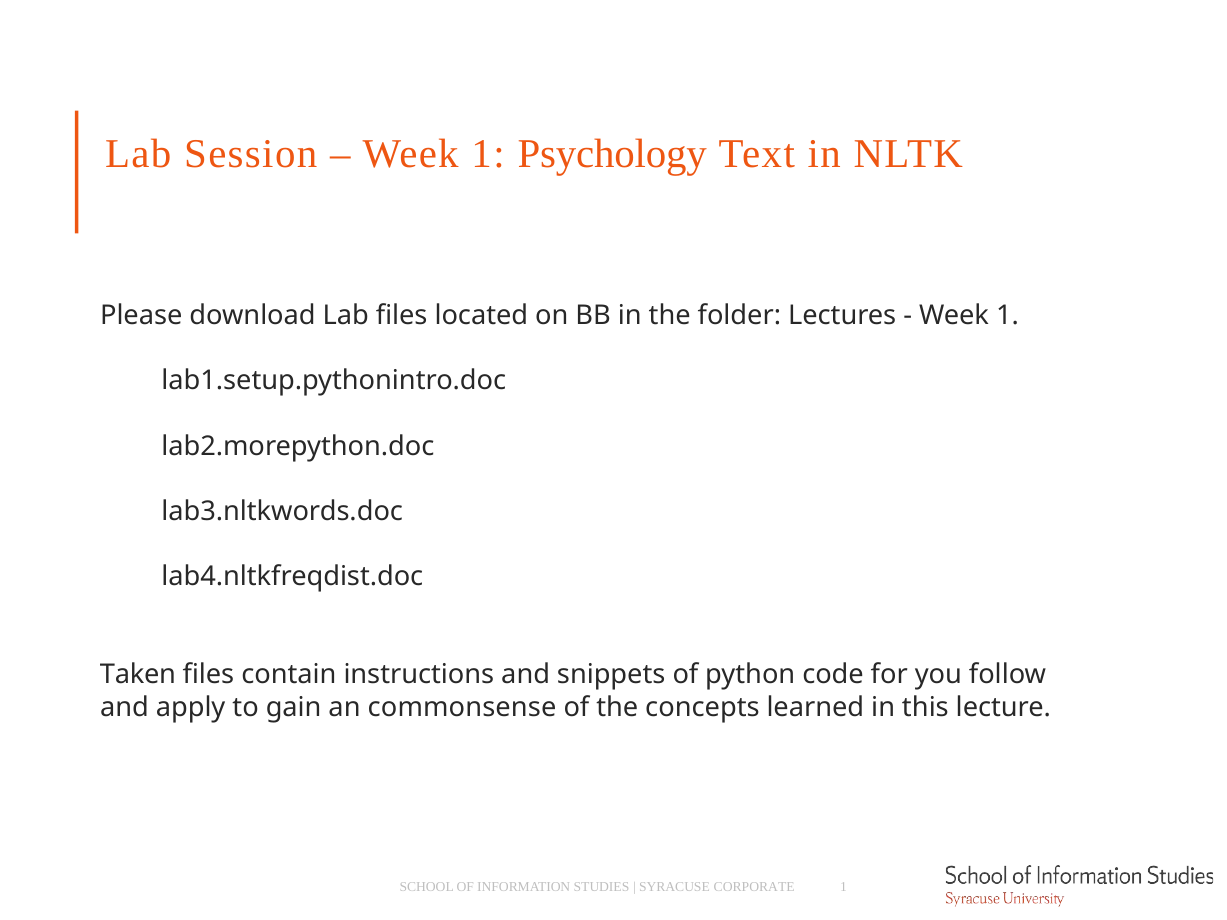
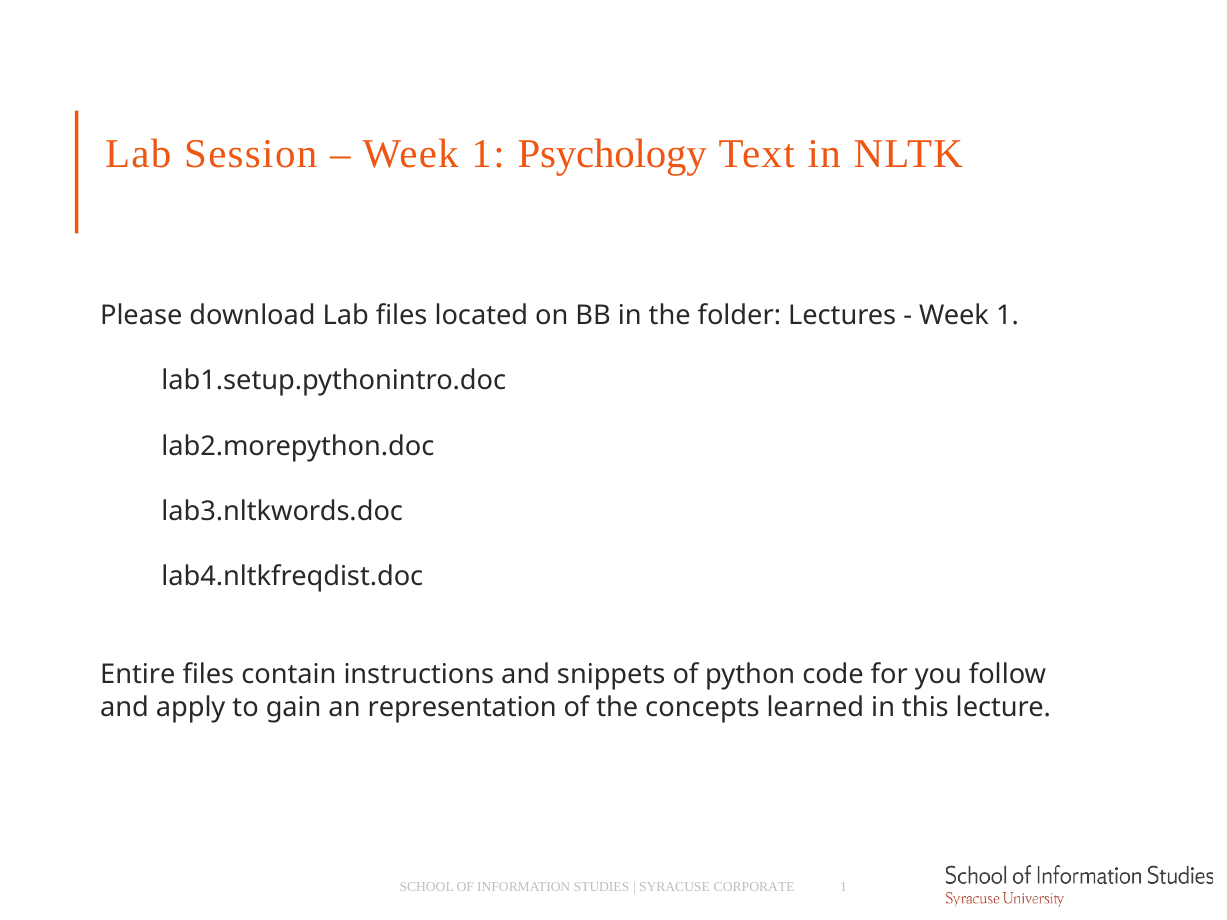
Taken: Taken -> Entire (138, 675)
commonsense: commonsense -> representation (462, 708)
